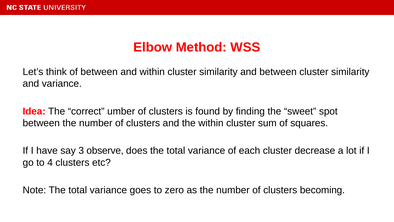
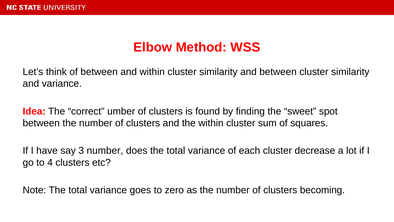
3 observe: observe -> number (105, 151)
